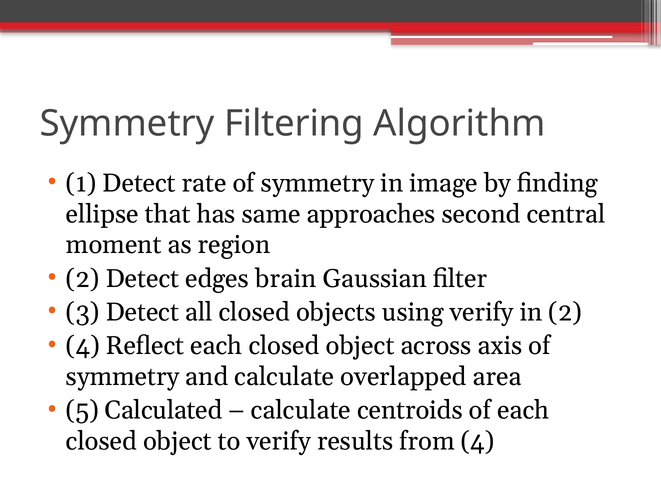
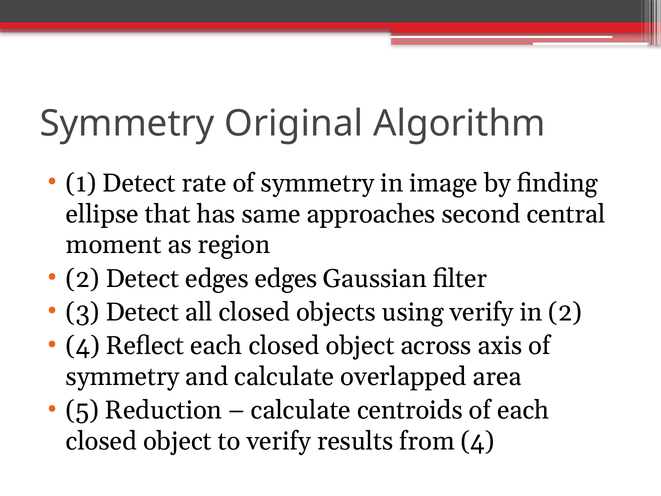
Filtering: Filtering -> Original (294, 124)
edges brain: brain -> edges (286, 278)
Calculated: Calculated -> Reduction (164, 410)
